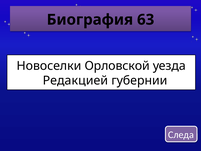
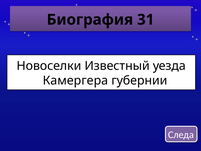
63: 63 -> 31 (146, 20)
Орловской: Орловской -> Известный (117, 66)
Редакцией: Редакцией -> Камергера (75, 80)
